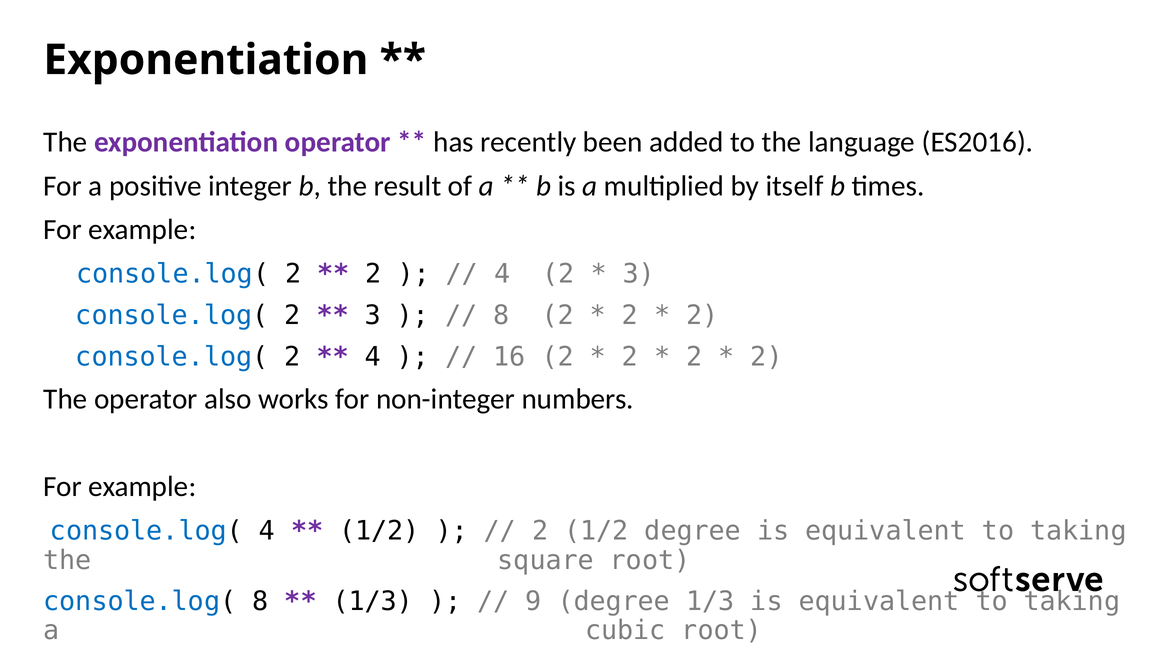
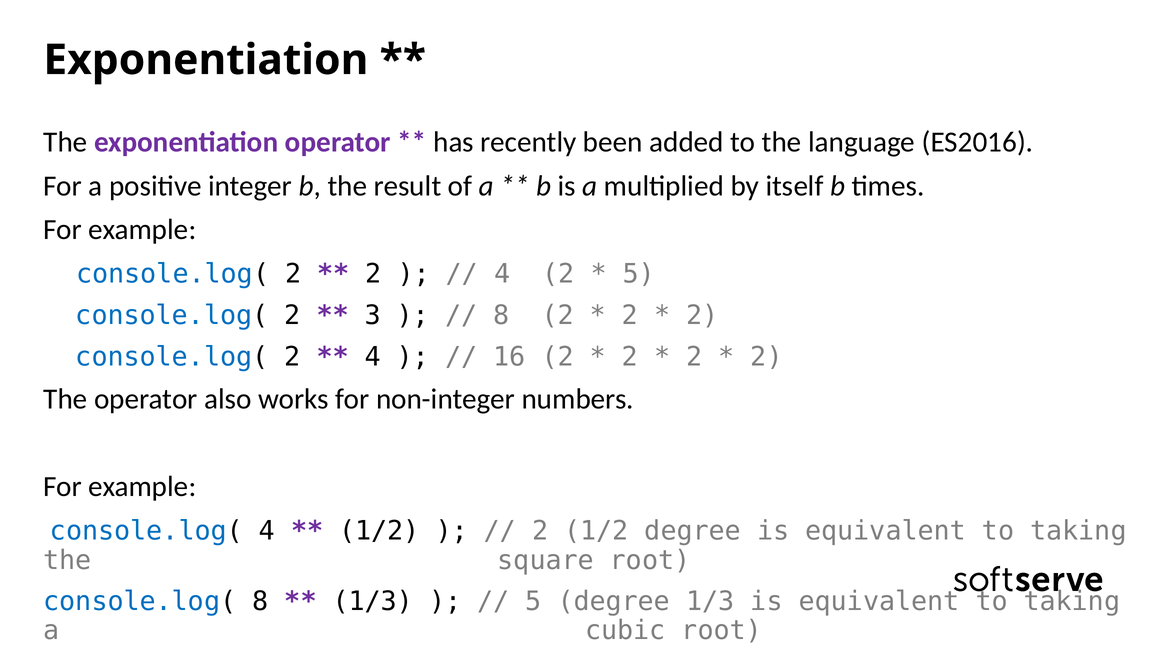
3: 3 -> 5 (639, 274)
9: 9 -> 5 (534, 601)
